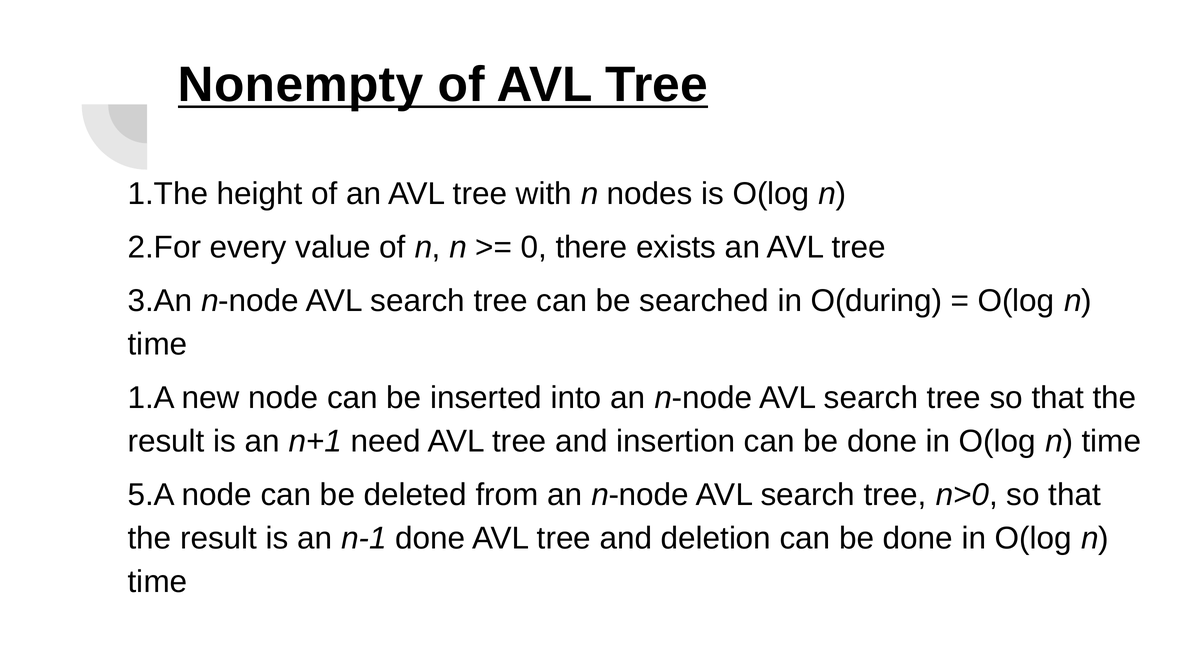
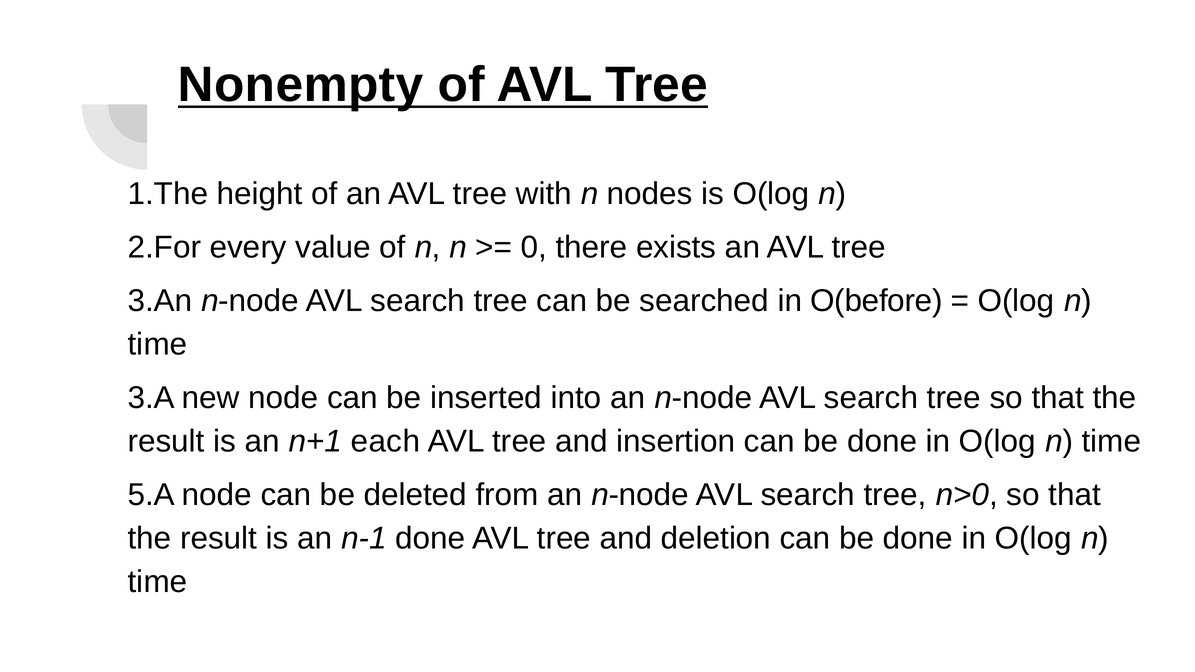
O(during: O(during -> O(before (876, 301)
1.A: 1.A -> 3.A (151, 398)
need: need -> each (385, 441)
